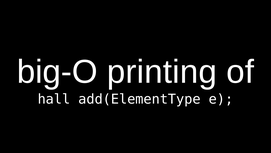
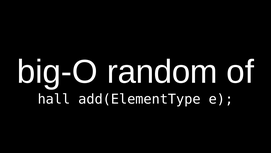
printing: printing -> random (162, 72)
